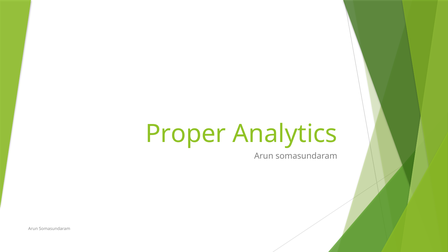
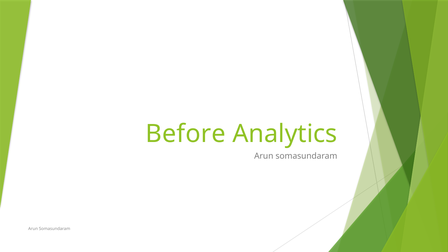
Proper: Proper -> Before (186, 134)
